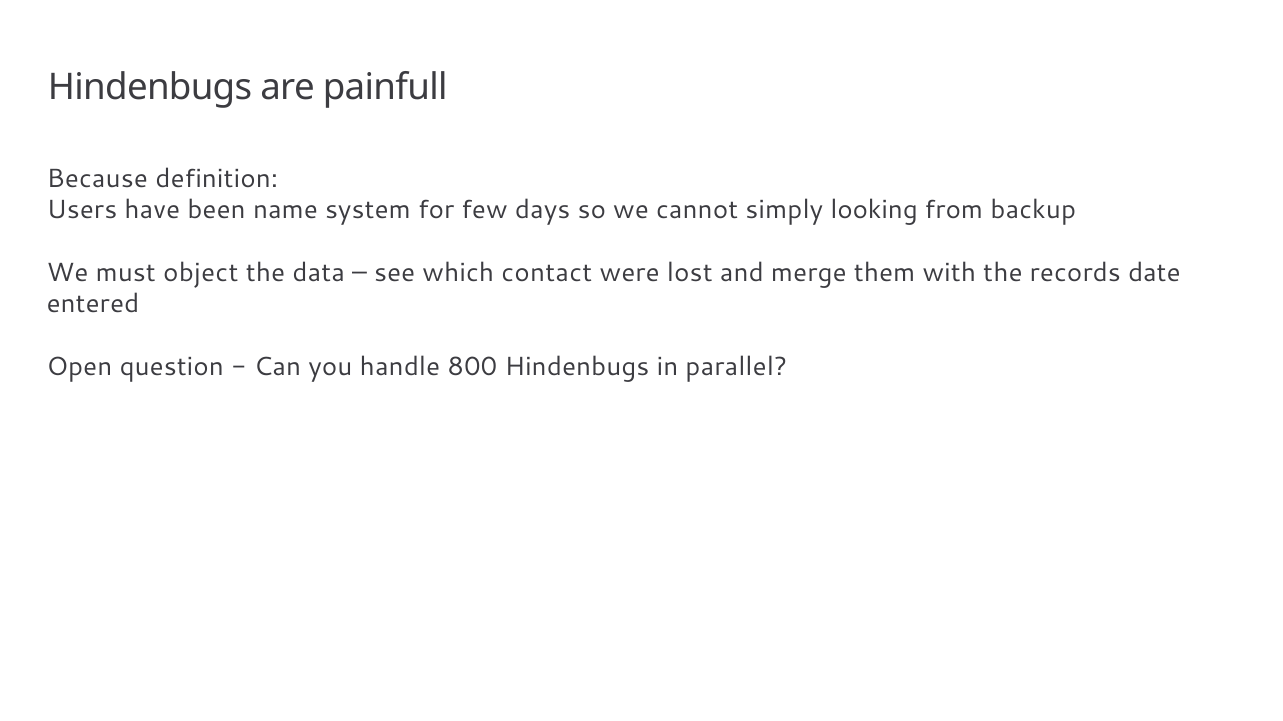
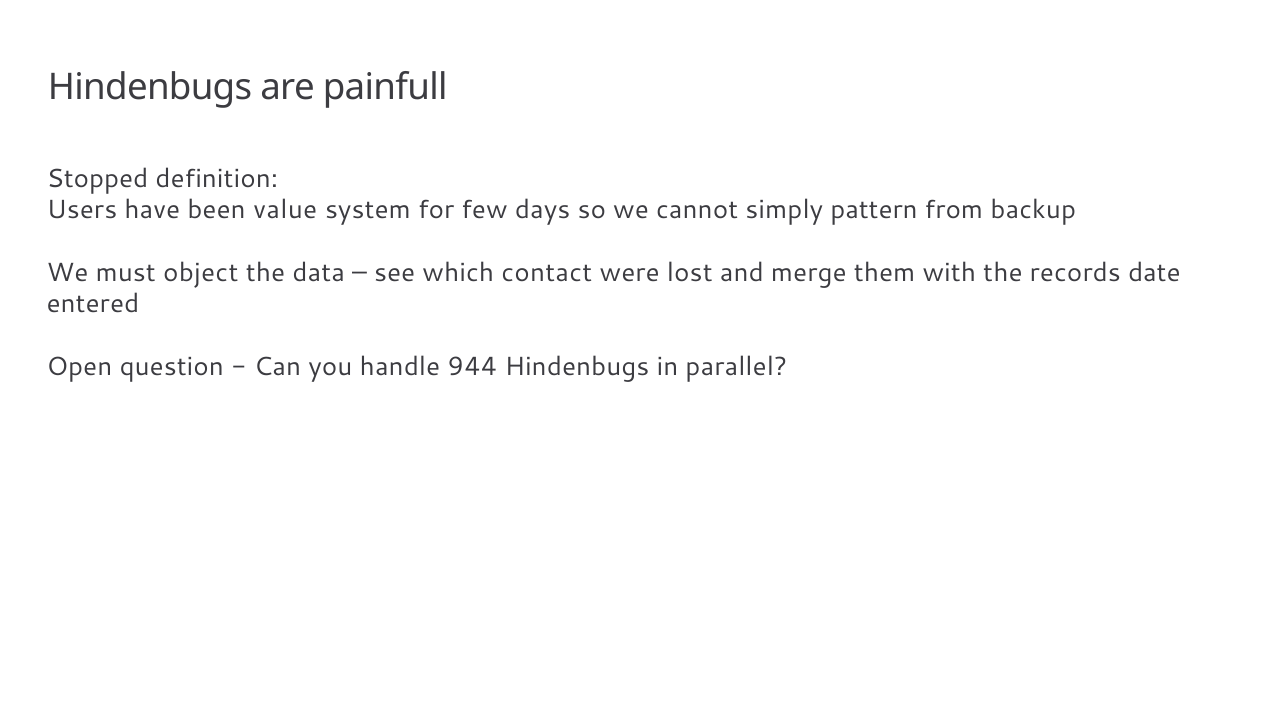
Because: Because -> Stopped (97, 179)
name: name -> value (285, 210)
looking: looking -> pattern (874, 210)
800: 800 -> 944 (472, 367)
